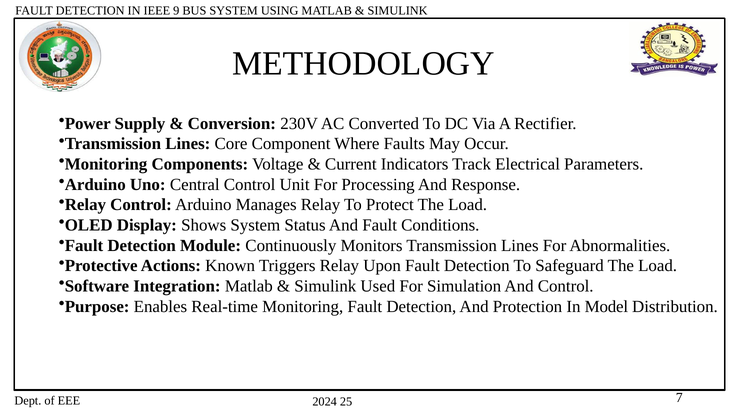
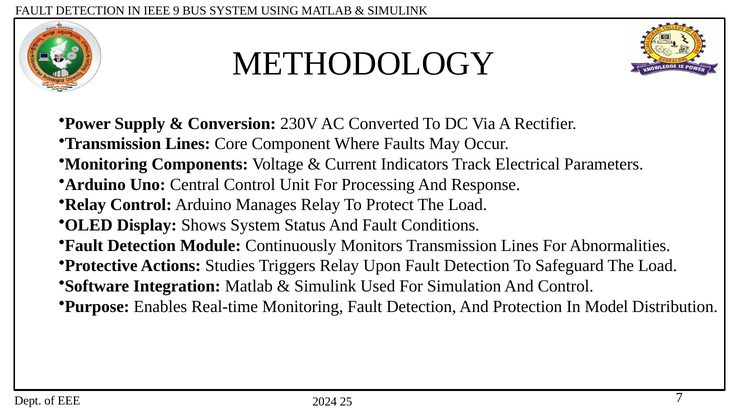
Known: Known -> Studies (230, 266)
